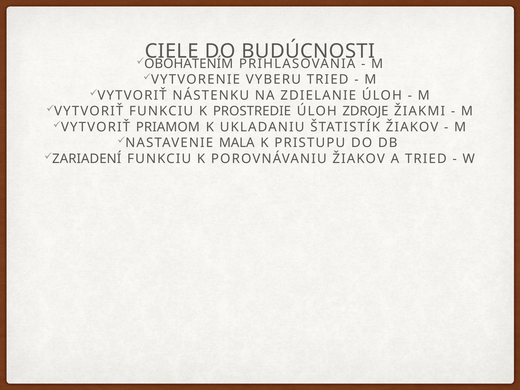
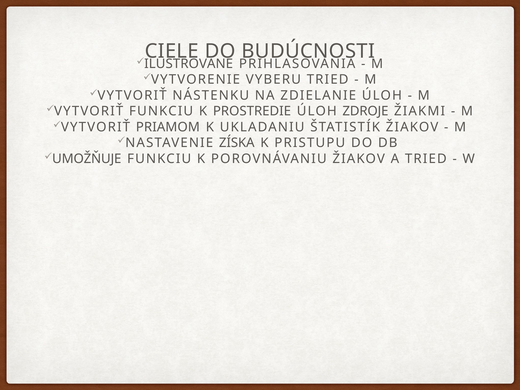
OBOHATENÍM: OBOHATENÍM -> ILUSTROVANÉ (189, 64)
MALA: MALA -> ZÍSKA (237, 143)
ZARIADENÍ: ZARIADENÍ -> UMOŽŇUJE (87, 159)
